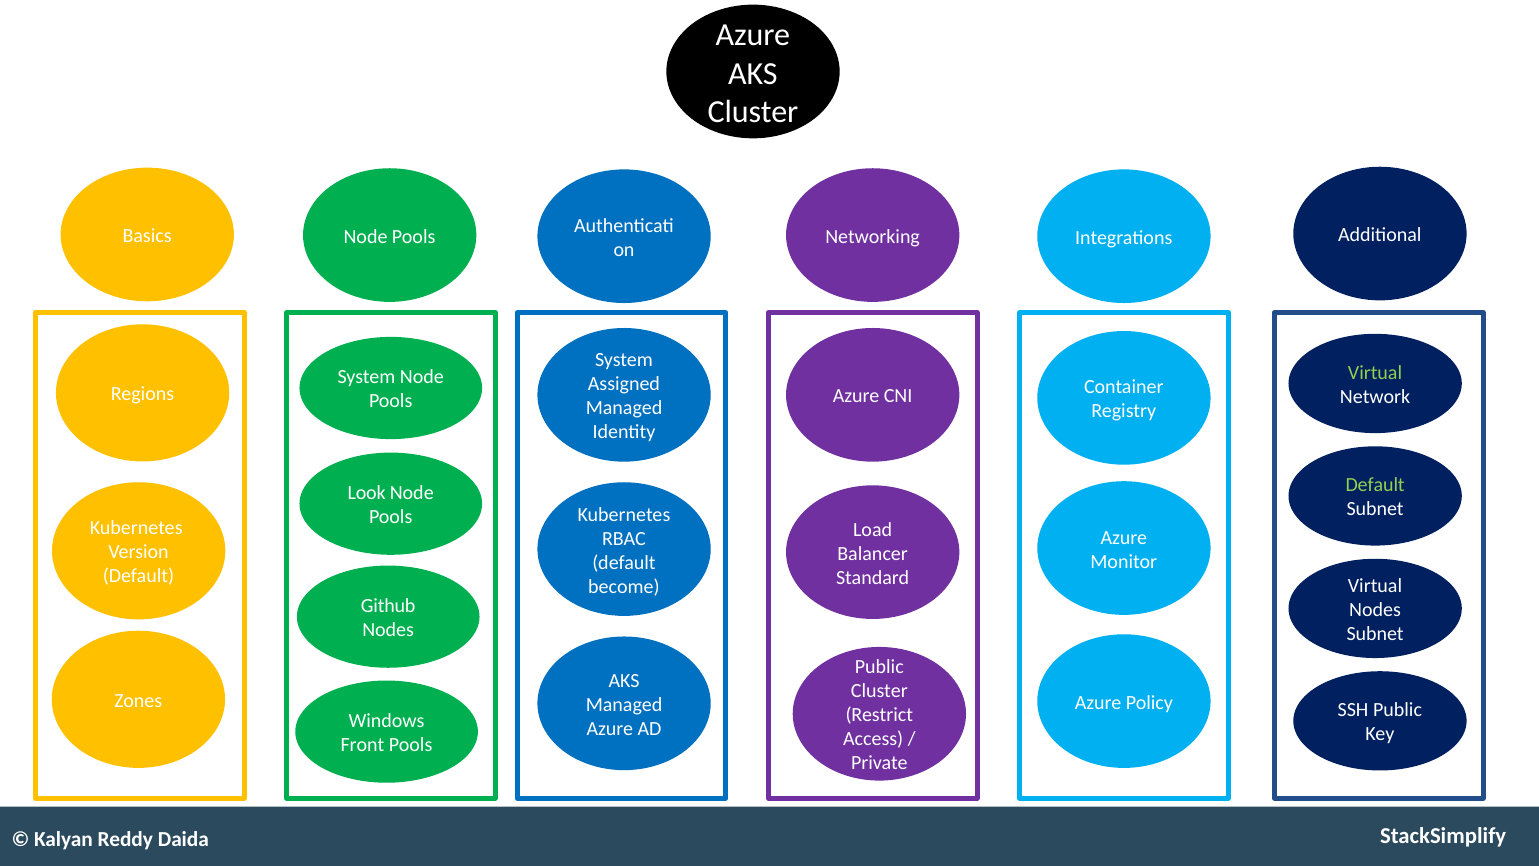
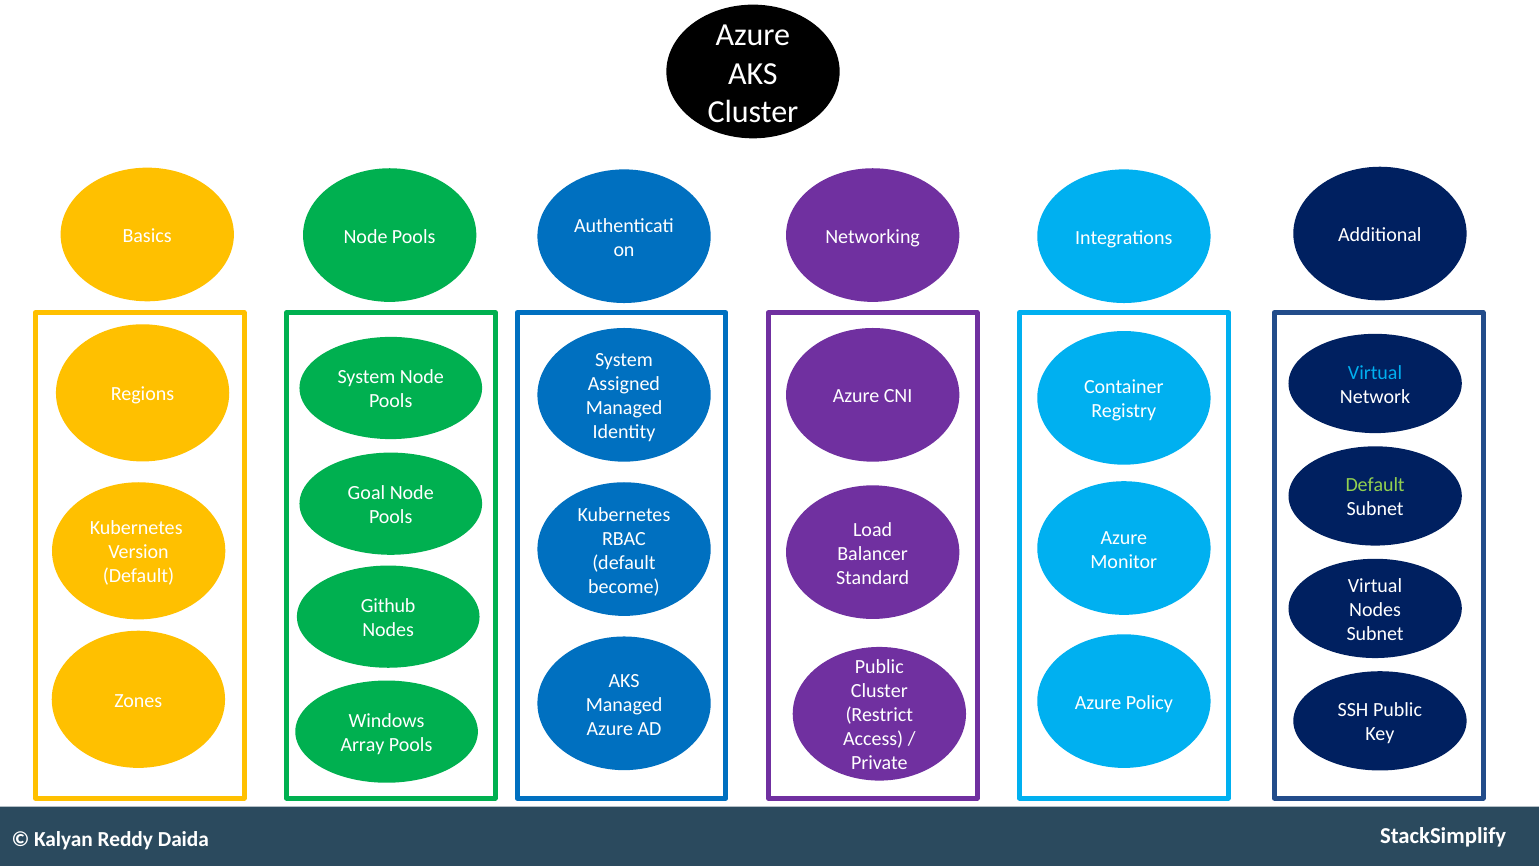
Virtual colour: light green -> light blue (1375, 373)
Look: Look -> Goal (366, 493)
Front: Front -> Array (362, 745)
